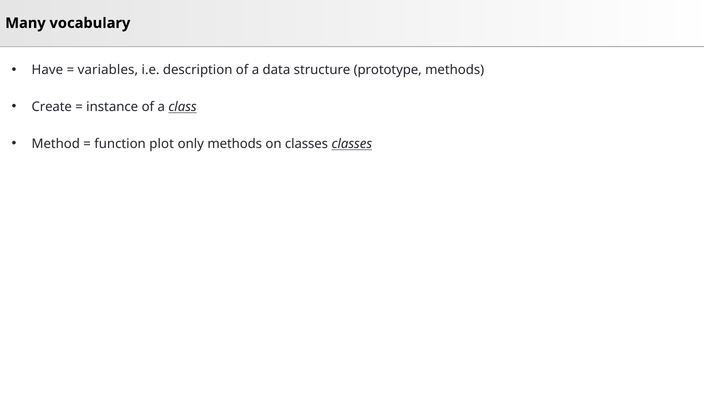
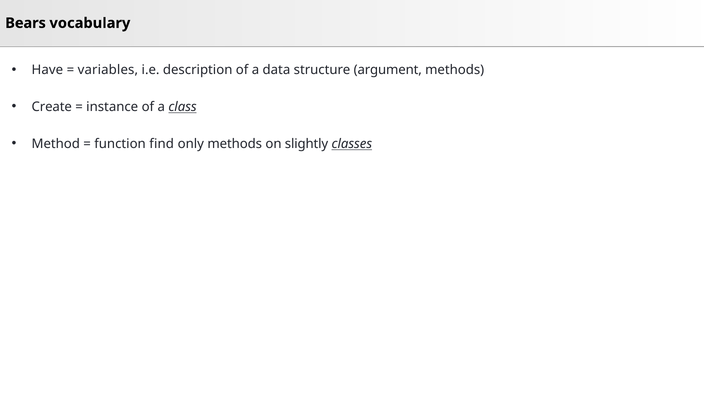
Many: Many -> Bears (26, 23)
prototype: prototype -> argument (388, 70)
plot: plot -> find (162, 144)
on classes: classes -> slightly (307, 144)
